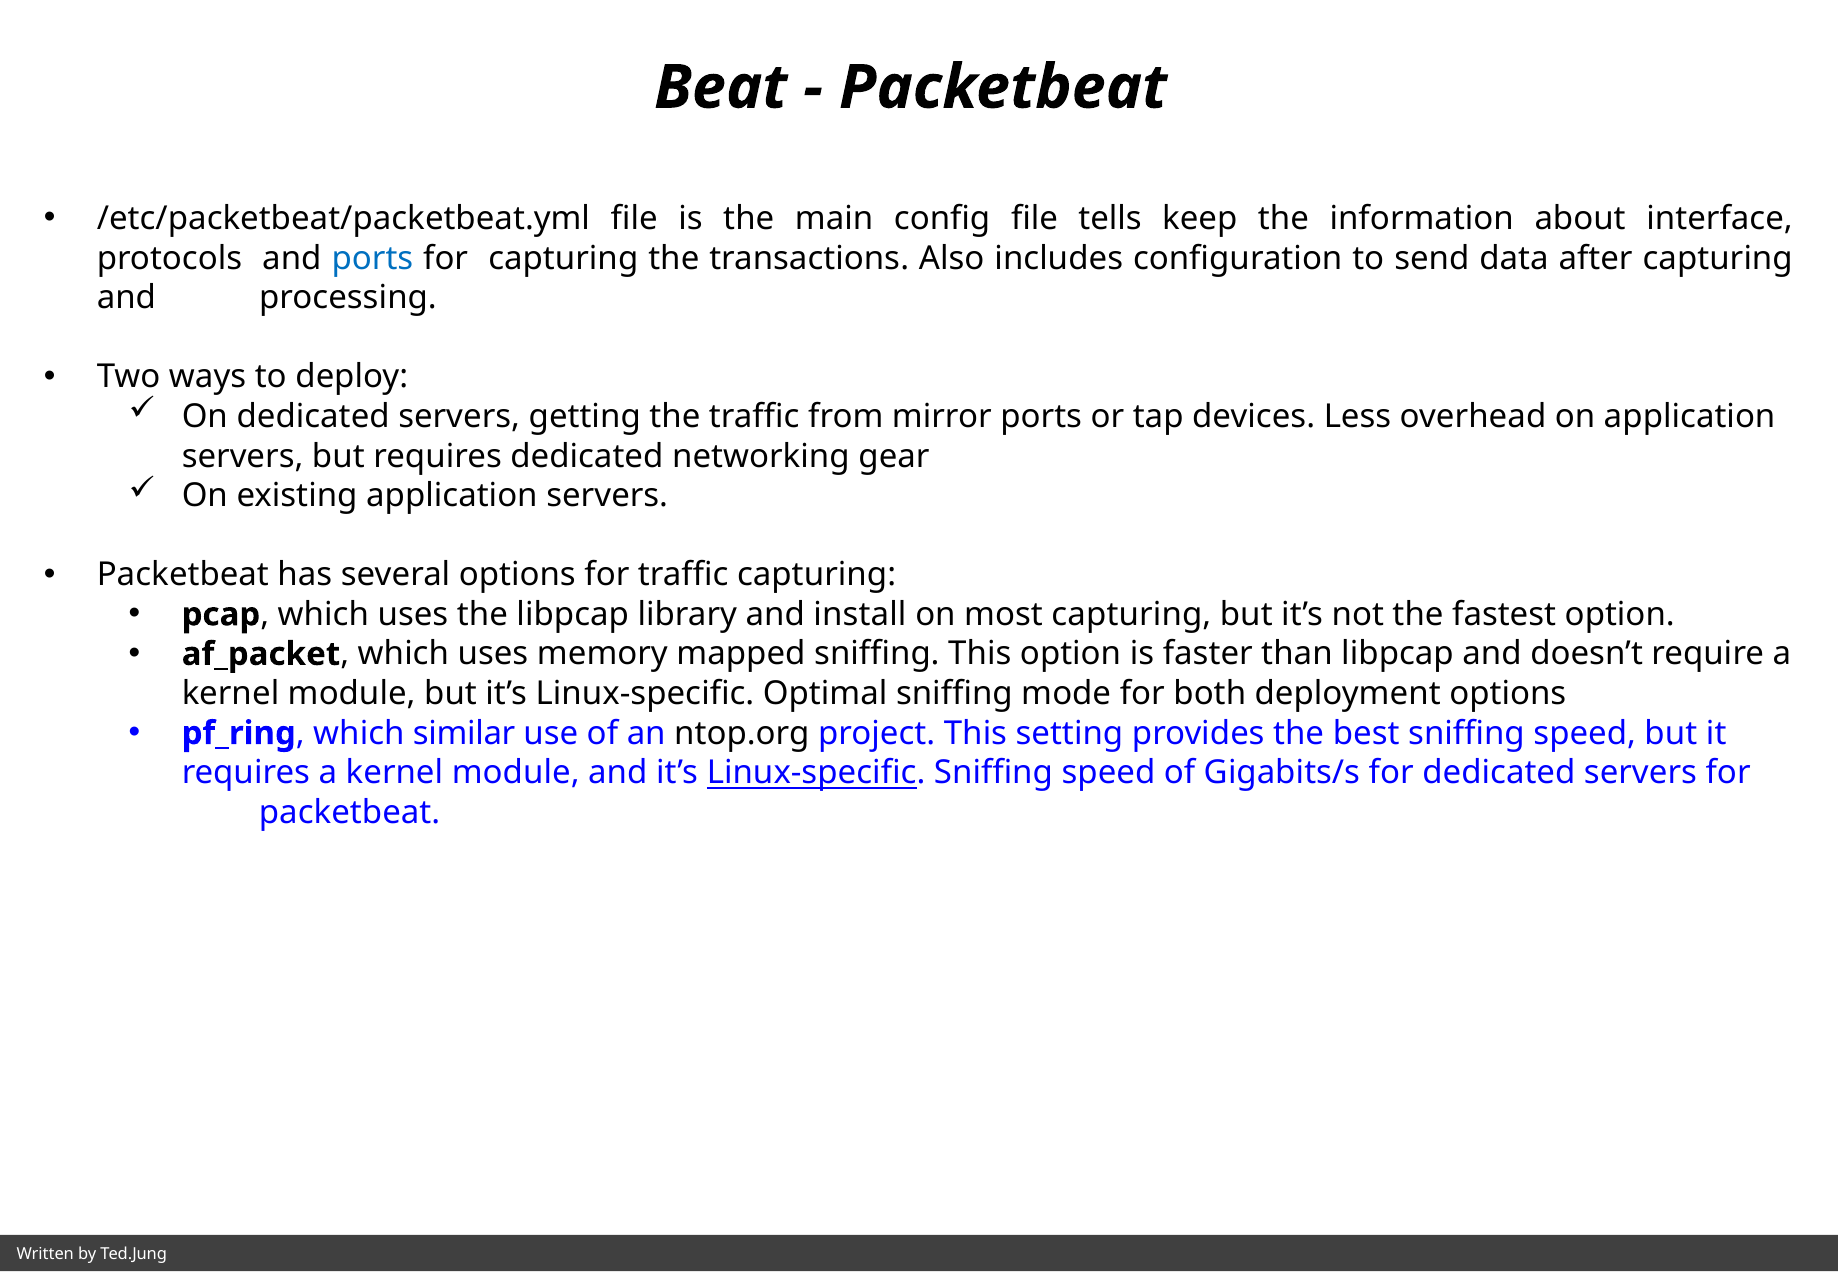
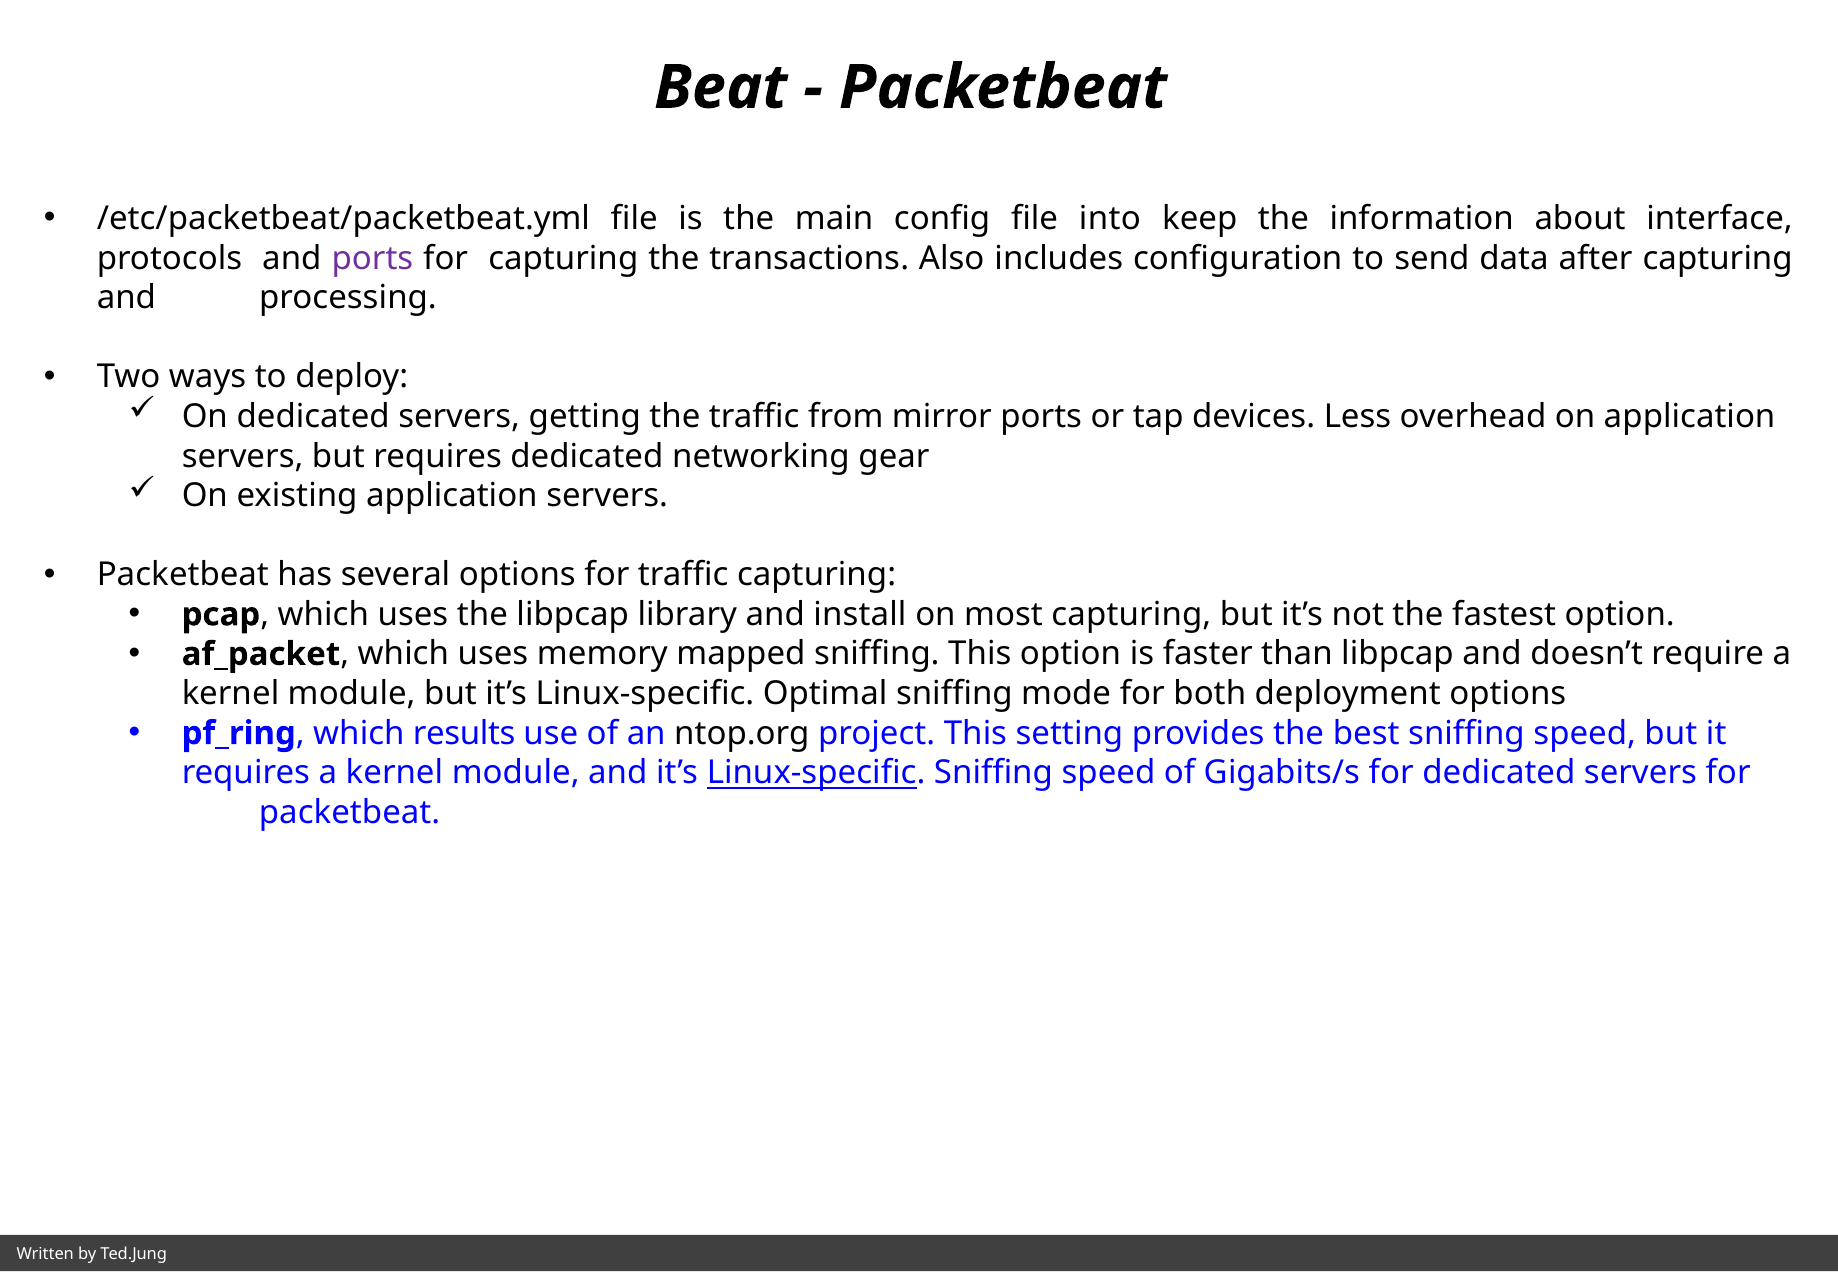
tells: tells -> into (1110, 219)
ports colour: blue -> purple (372, 258)
similar: similar -> results (464, 734)
